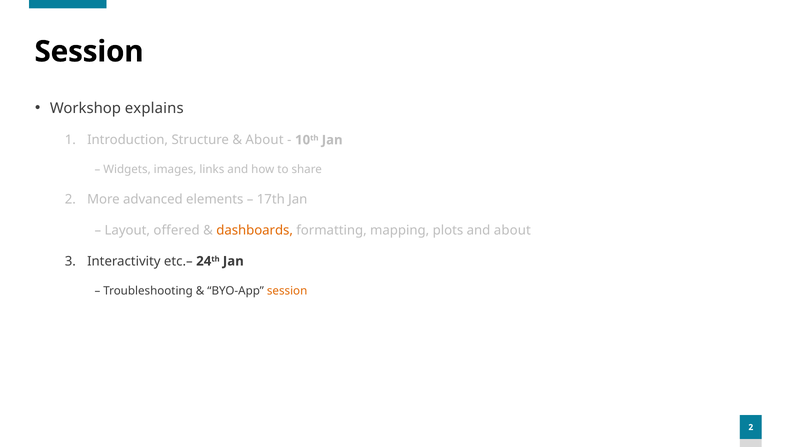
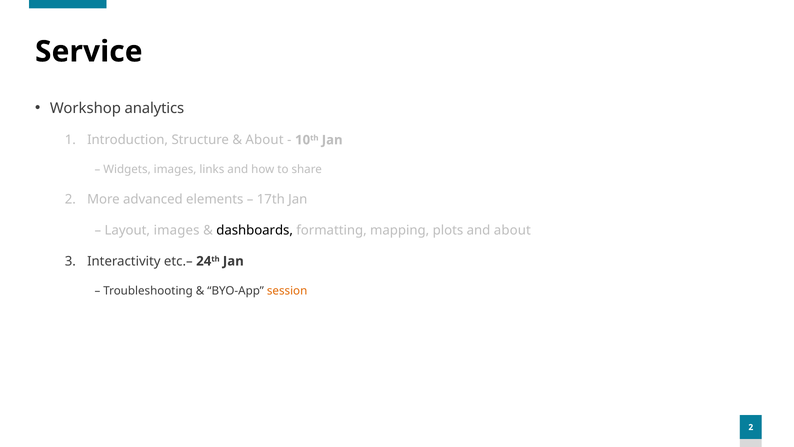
Session: Session -> Service (89, 52)
explains: explains -> analytics (154, 108)
Layout offered: offered -> images (177, 230)
dashboards colour: orange -> black (255, 230)
